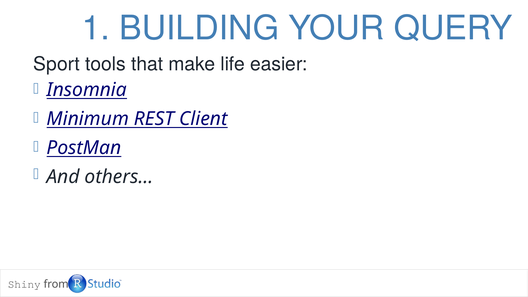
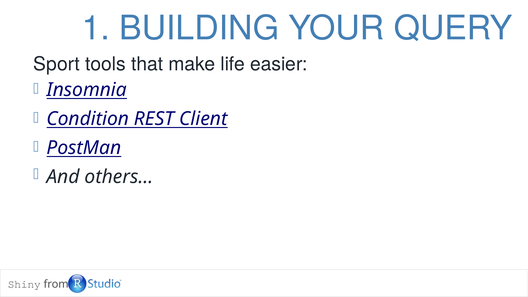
Minimum: Minimum -> Condition (88, 119)
